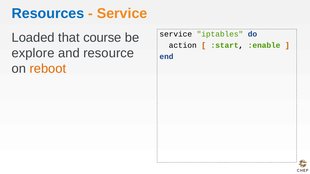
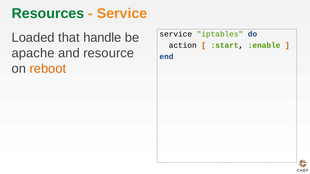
Resources colour: blue -> green (48, 13)
course: course -> handle (102, 38)
explore: explore -> apache (33, 53)
